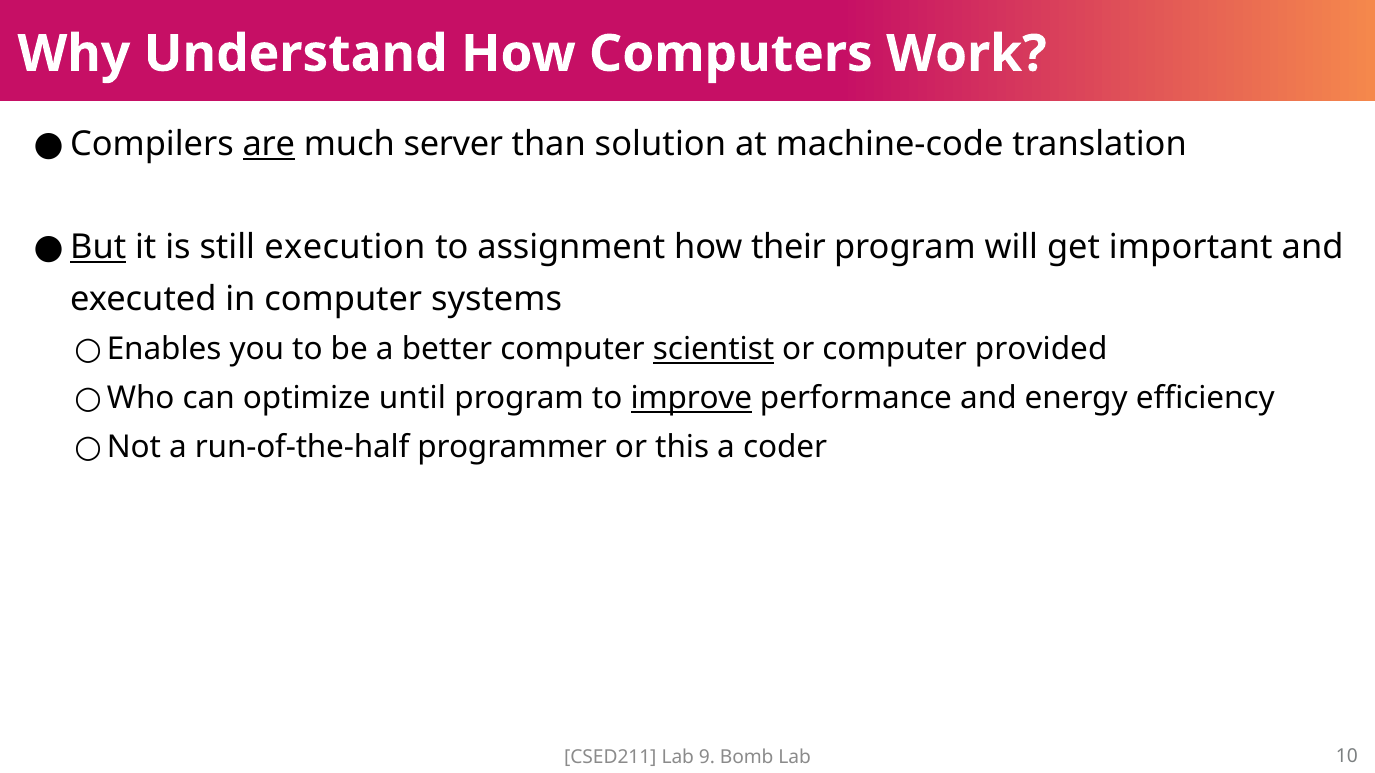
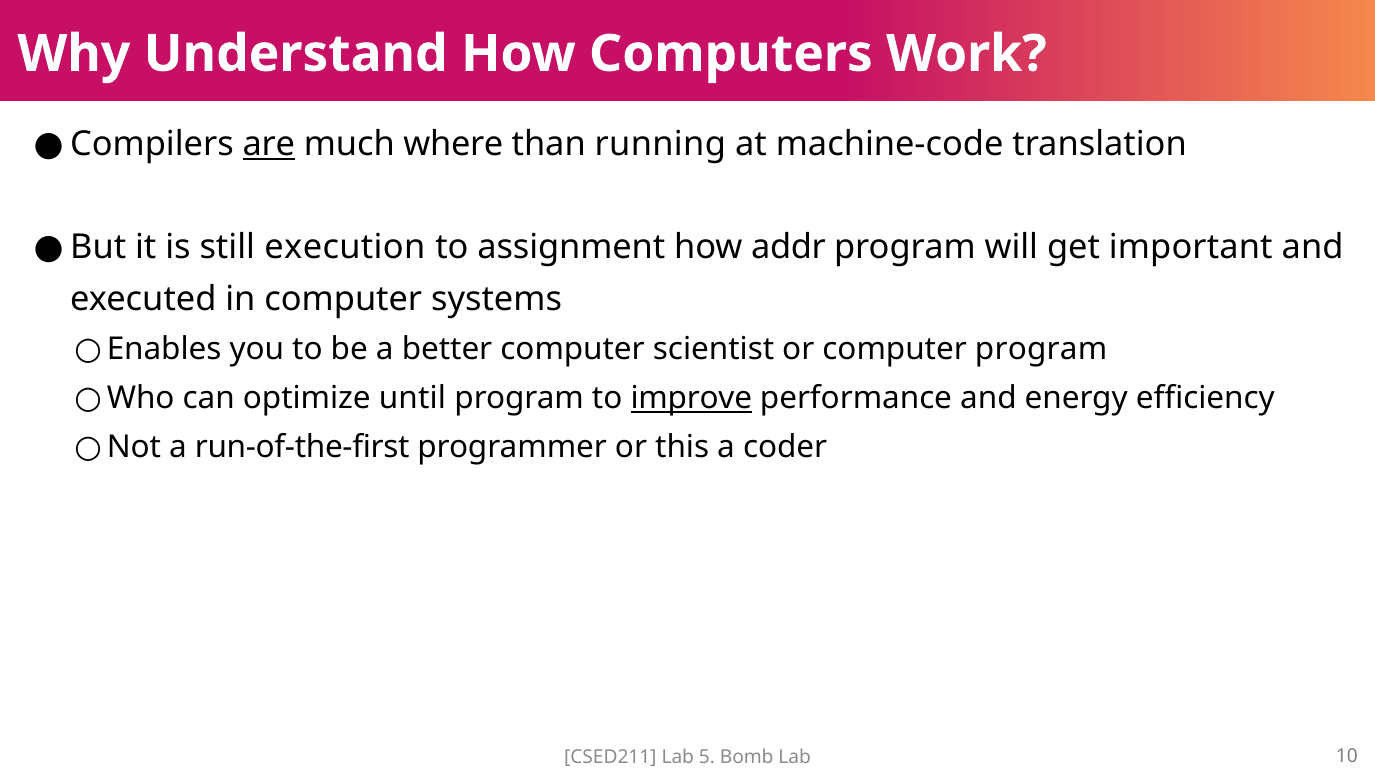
server: server -> where (453, 144)
solution: solution -> running (660, 144)
But underline: present -> none (98, 247)
their: their -> addr (788, 247)
scientist underline: present -> none (714, 350)
computer provided: provided -> program (1041, 350)
run-of-the-half: run-of-the-half -> run-of-the-first (302, 448)
9: 9 -> 5 (707, 758)
